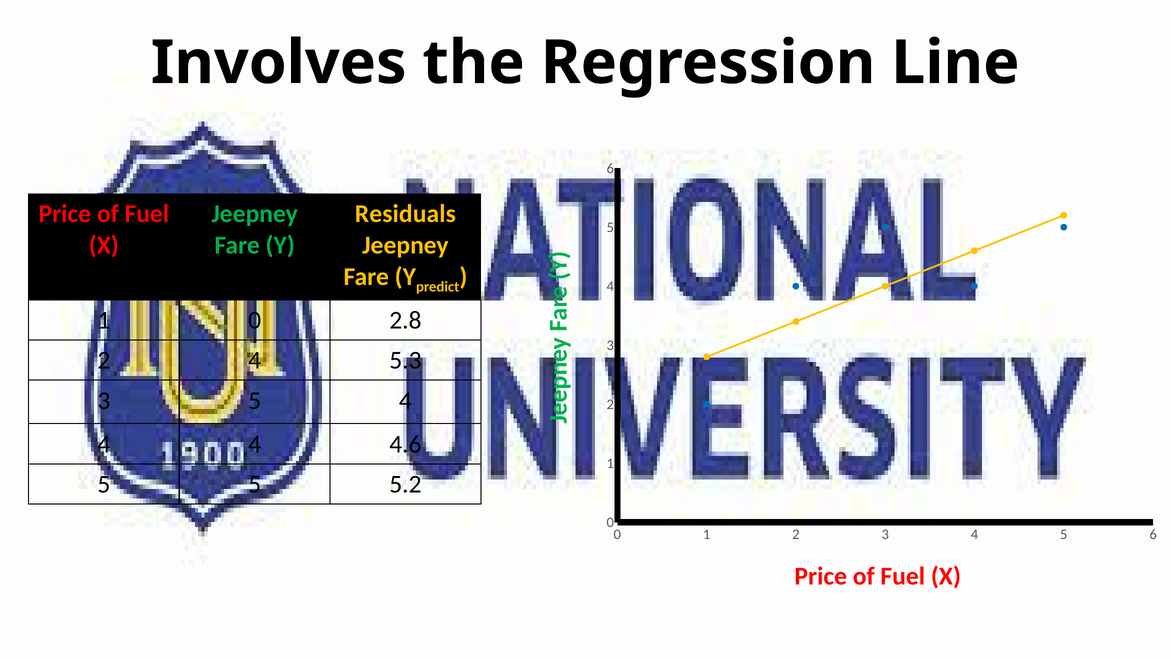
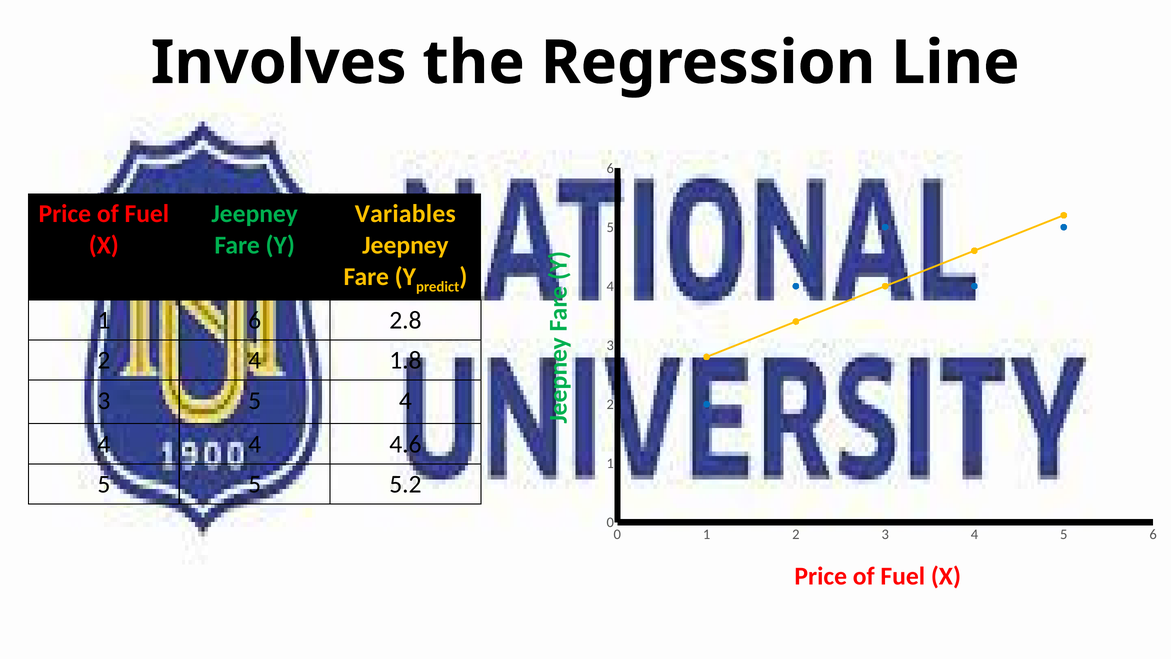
Residuals: Residuals -> Variables (405, 214)
1 0: 0 -> 6 (255, 320)
5.3: 5.3 -> 1.8 (405, 360)
